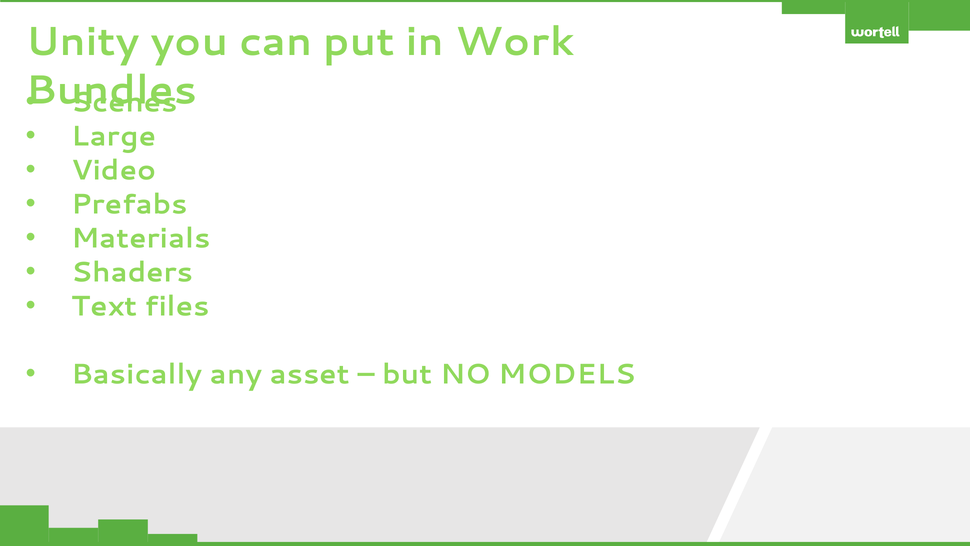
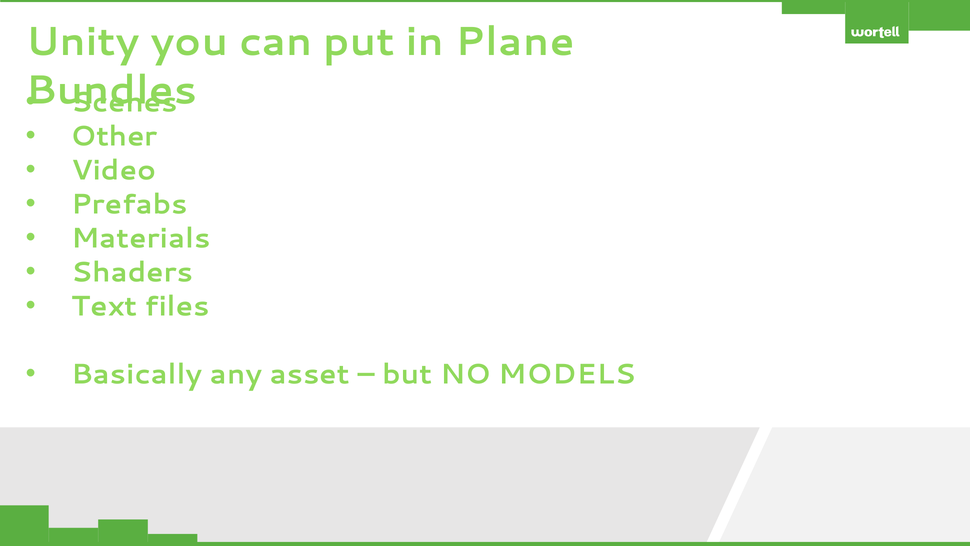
Work: Work -> Plane (515, 42)
Large: Large -> Other (114, 136)
